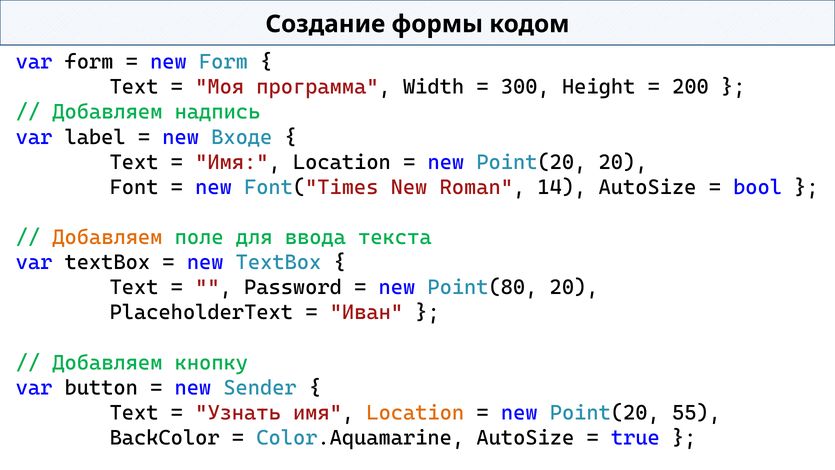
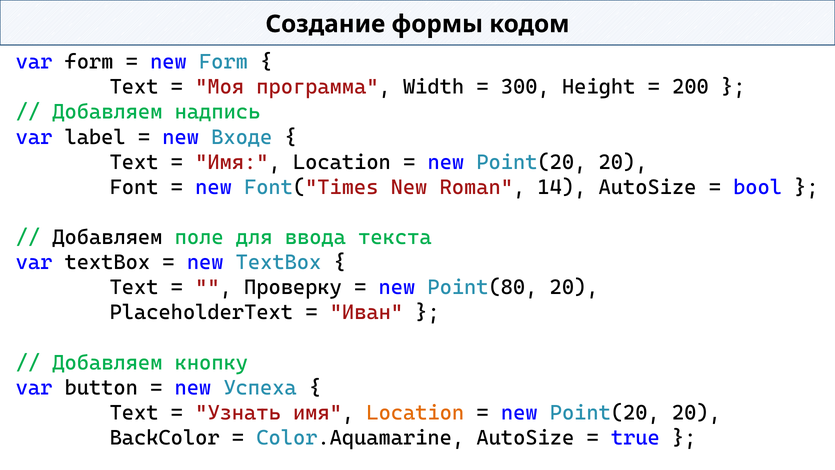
Добавляем colour: orange -> black (107, 237)
Password: Password -> Проверку (293, 287)
Sender: Sender -> Успеха (260, 388)
55: 55 -> 20 (696, 413)
